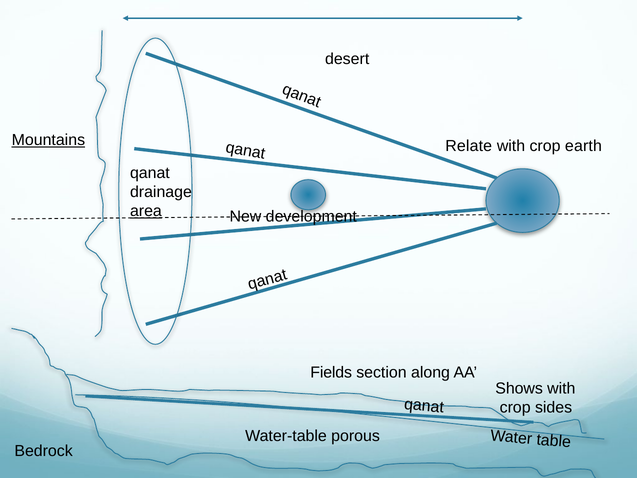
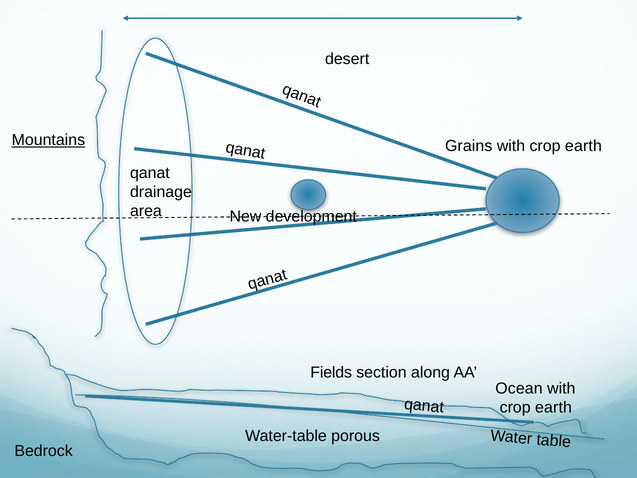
Relate: Relate -> Grains (469, 146)
area underline: present -> none (146, 211)
Shows: Shows -> Ocean (519, 388)
sides: sides -> earth (553, 407)
